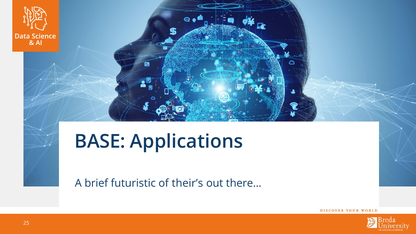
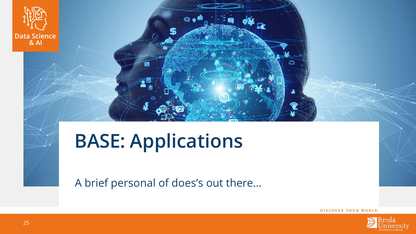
futuristic: futuristic -> personal (133, 183)
their’s: their’s -> does’s (187, 183)
